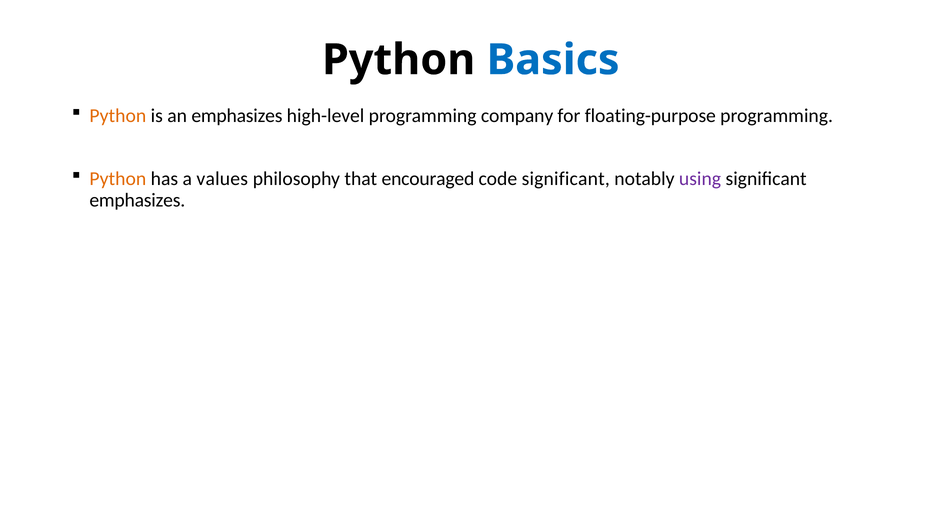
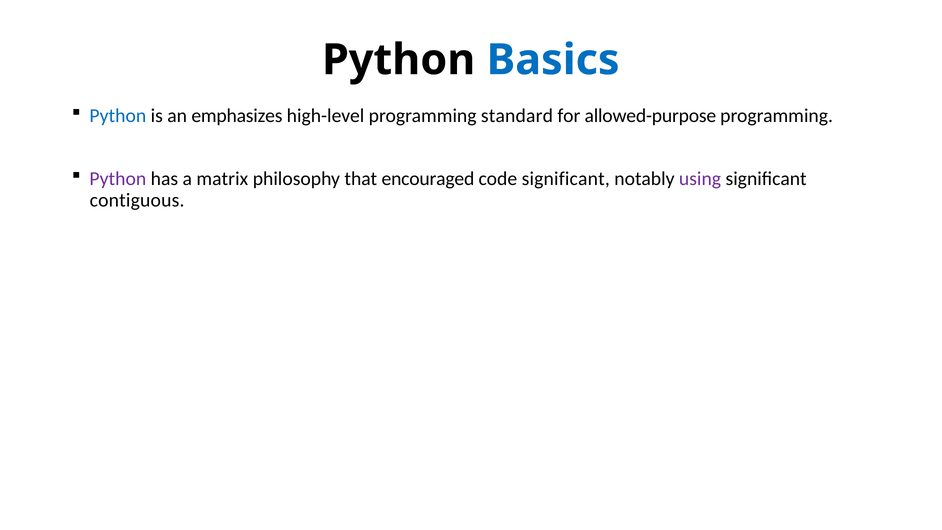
Python colour: orange -> blue (118, 116)
company: company -> standard (517, 116)
floating-purpose: floating-purpose -> allowed-purpose (650, 116)
Python colour: orange -> purple (118, 179)
values: values -> matrix (222, 179)
emphasizes: emphasizes -> contiguous (137, 200)
